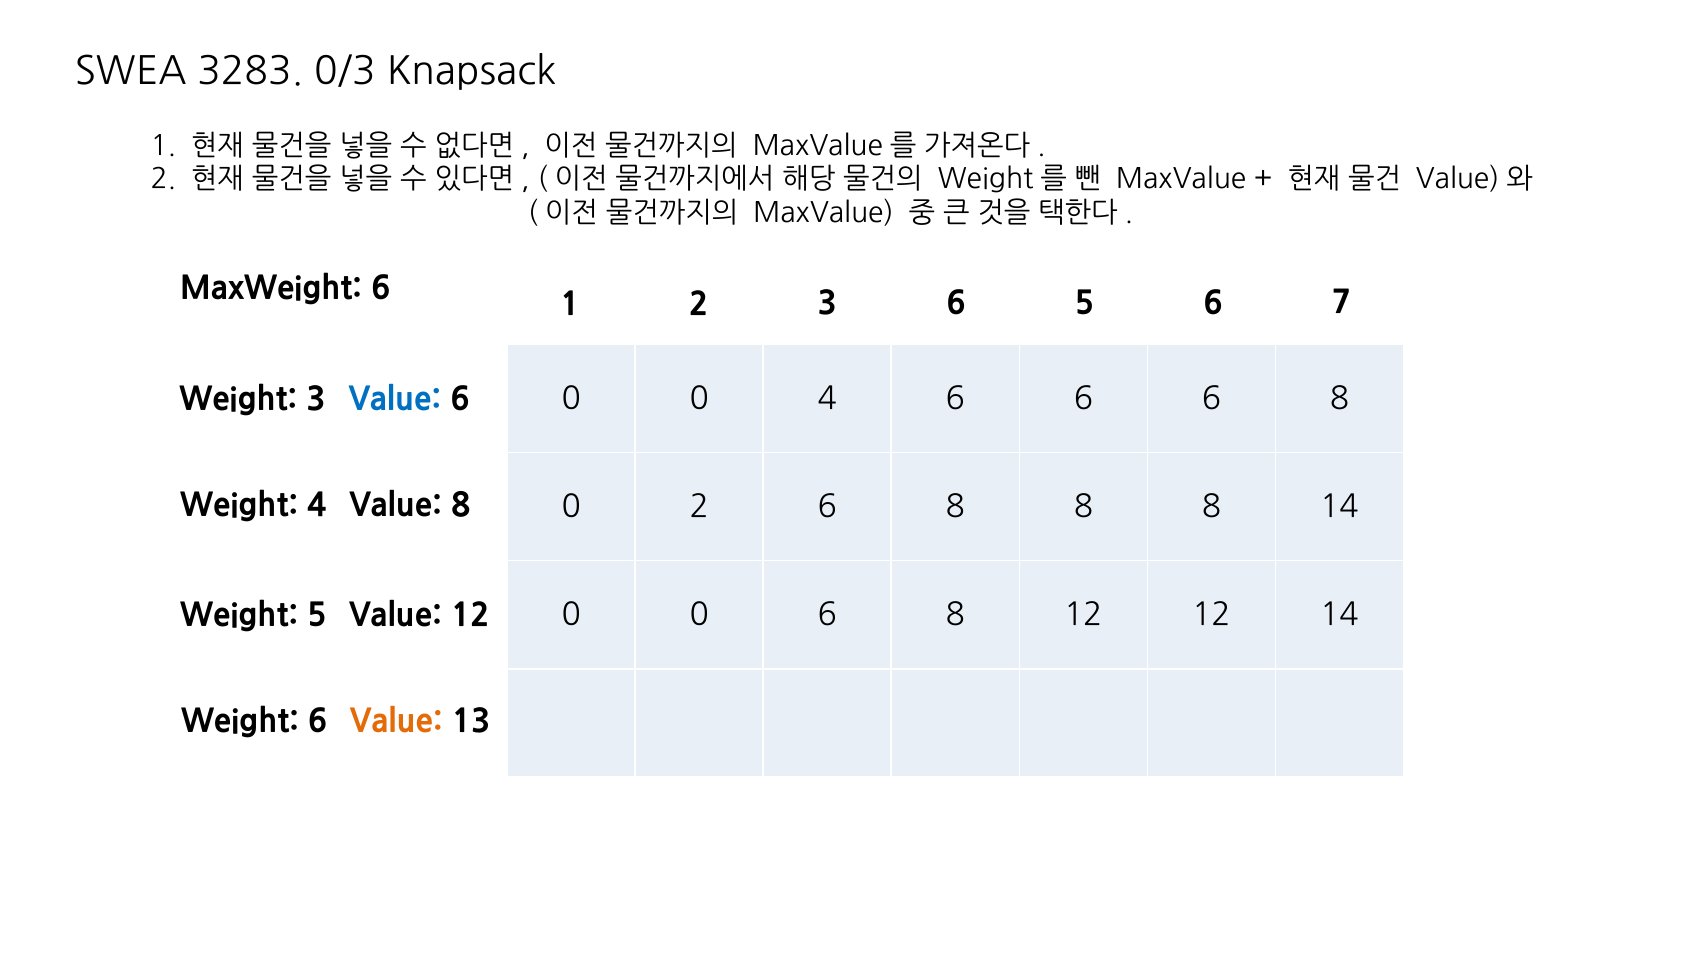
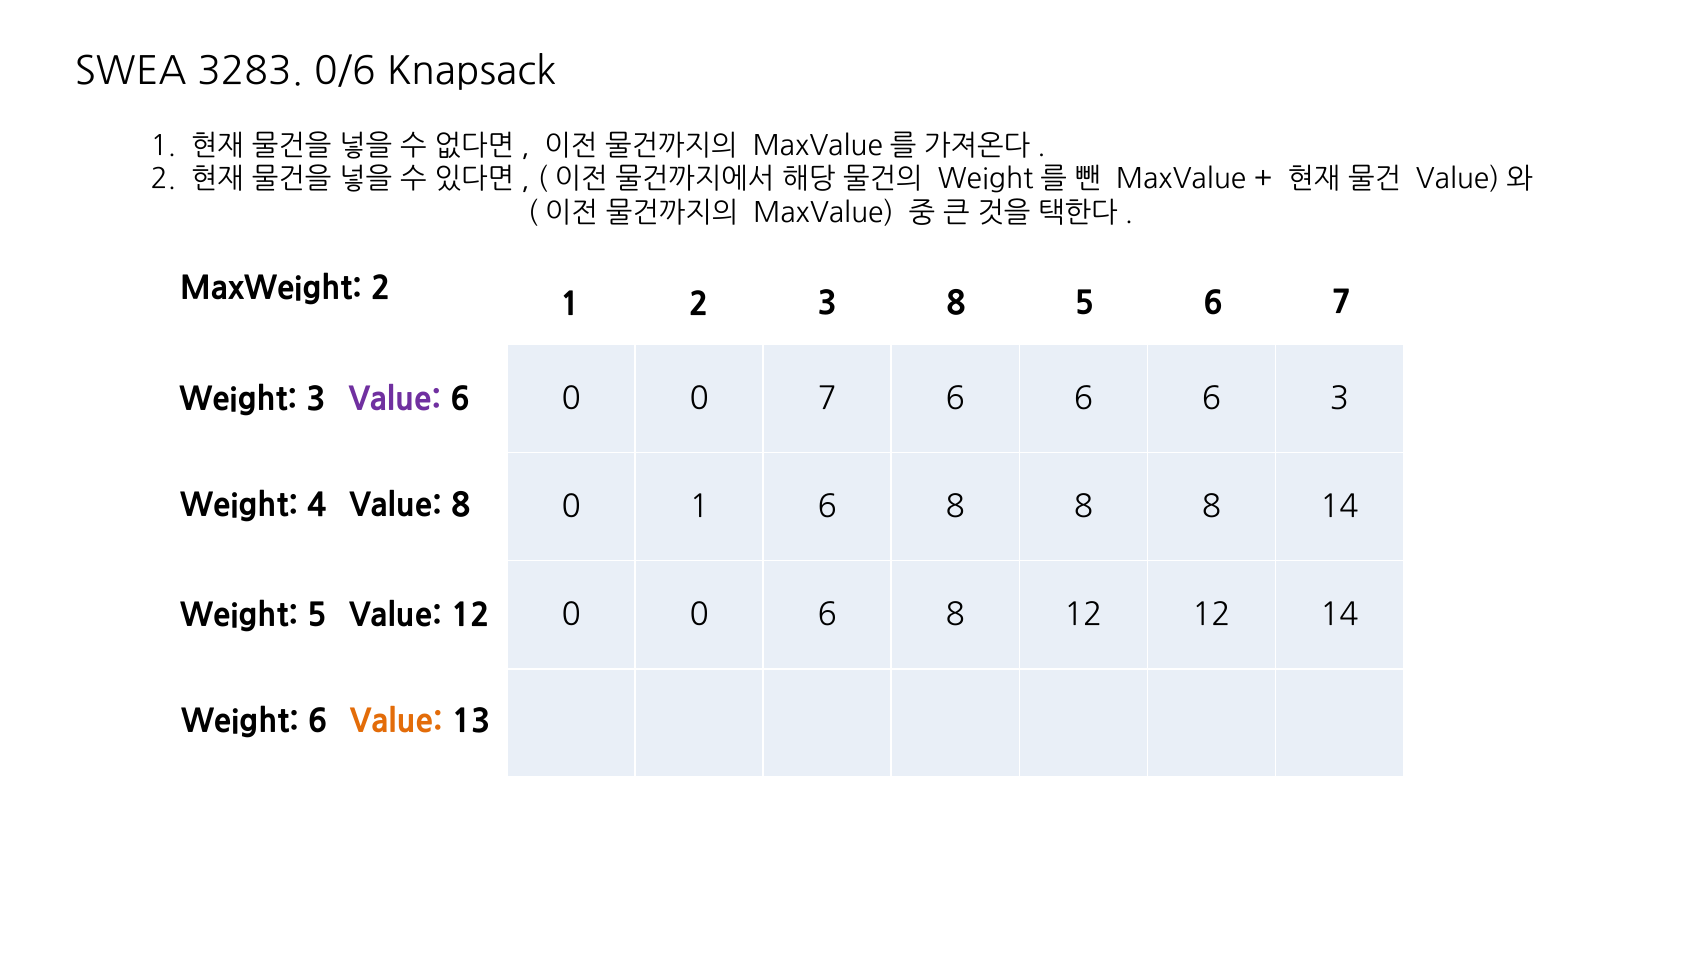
0/3: 0/3 -> 0/6 (345, 72)
MaxWeight 6: 6 -> 2 (381, 289)
3 6: 6 -> 8 (956, 304)
0 4: 4 -> 7 (827, 399)
6 6 8: 8 -> 3 (1340, 399)
Value colour: blue -> purple (395, 400)
0 2: 2 -> 1 (699, 507)
